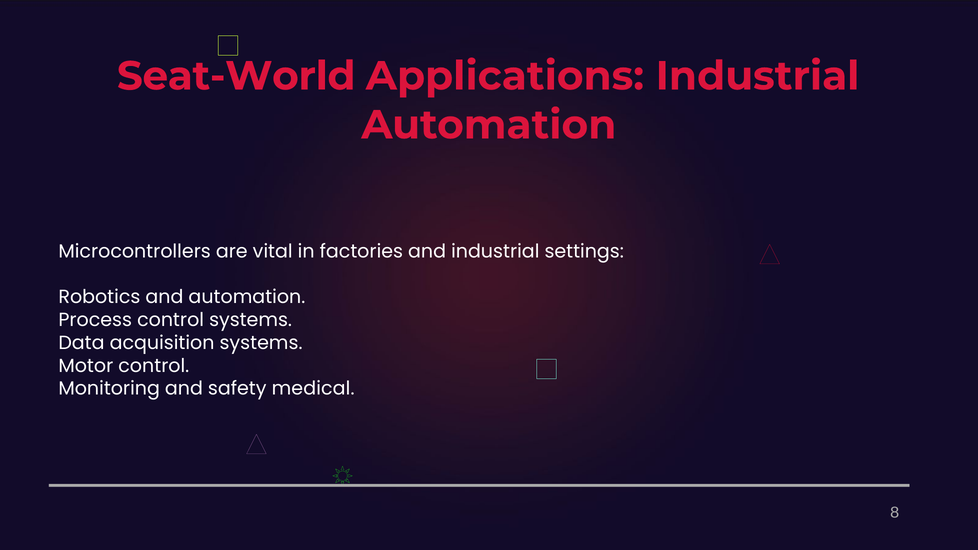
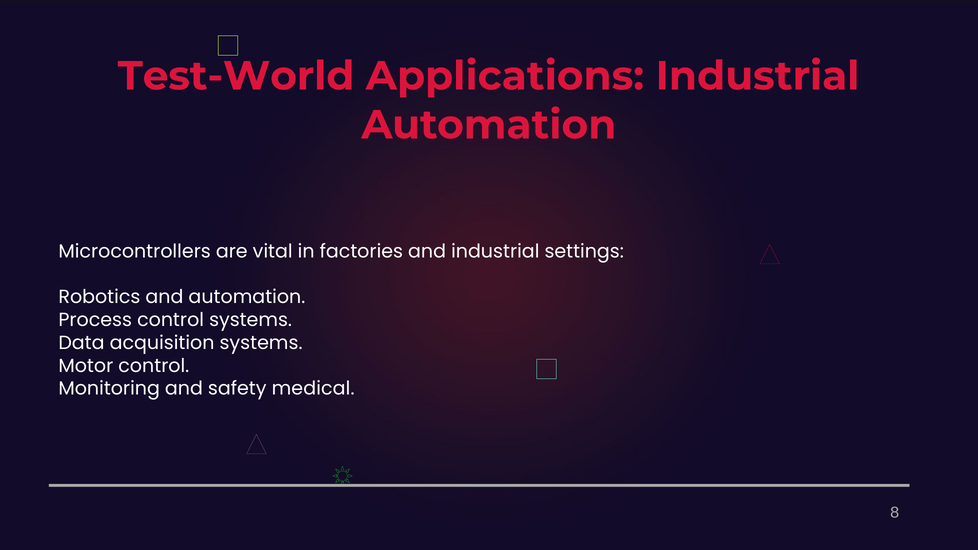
Seat-World: Seat-World -> Test-World (236, 76)
